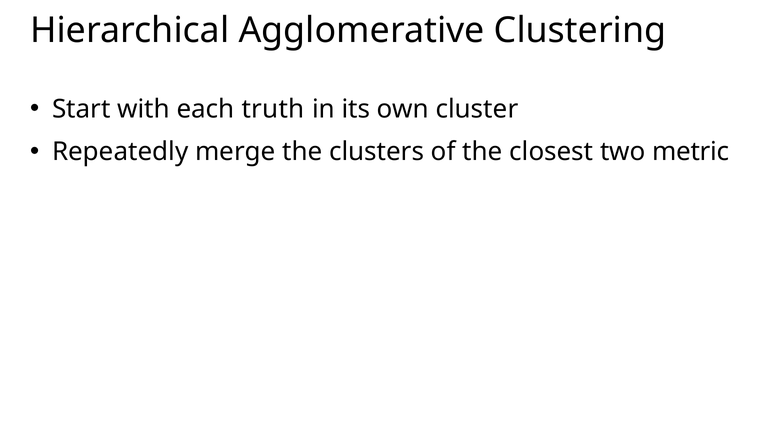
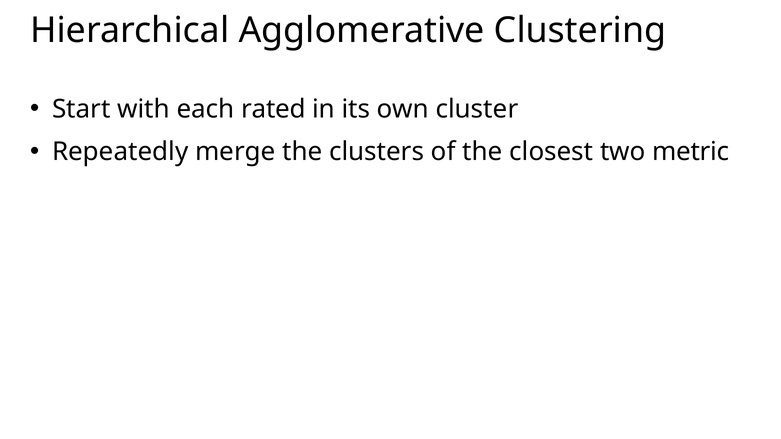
truth: truth -> rated (273, 109)
